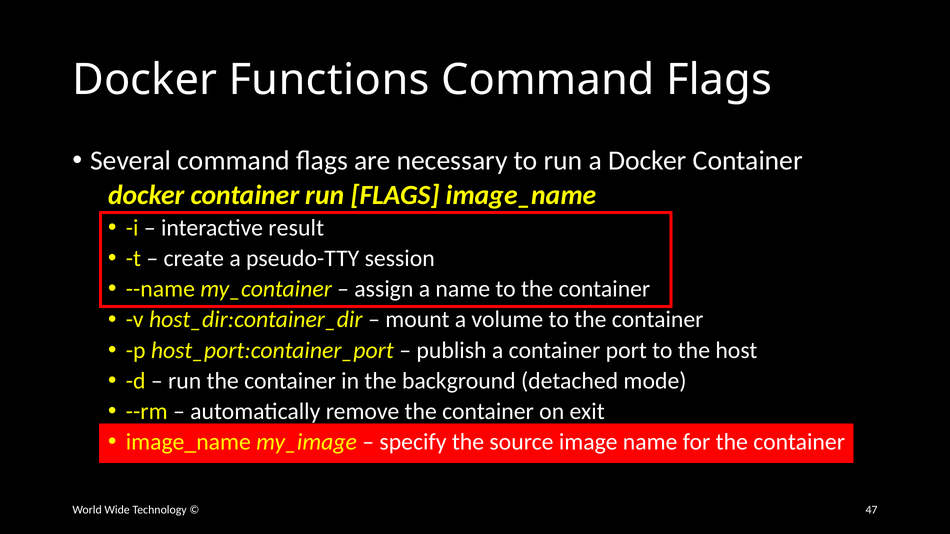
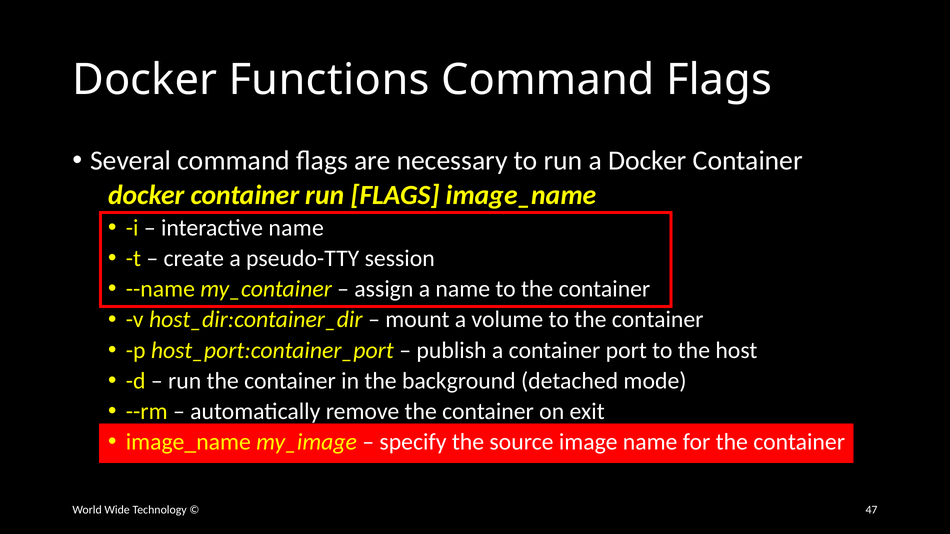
interactive result: result -> name (296, 228)
